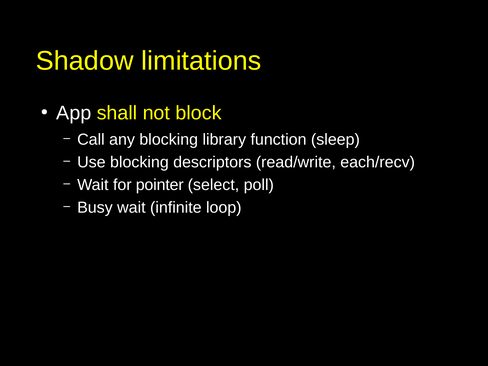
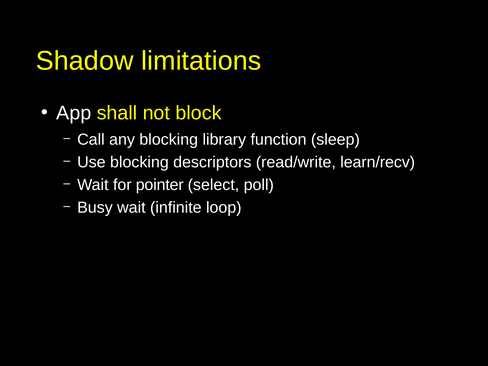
each/recv: each/recv -> learn/recv (378, 162)
